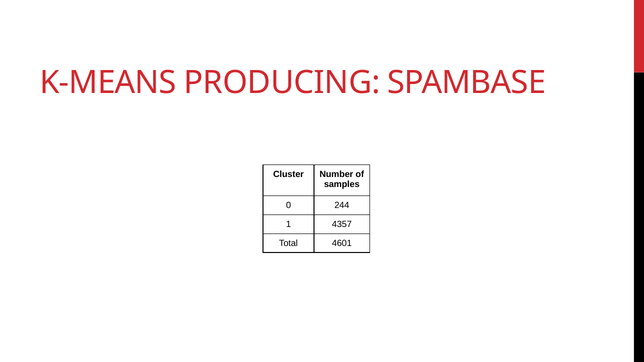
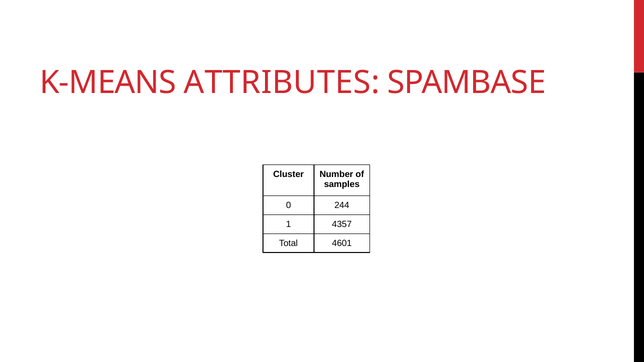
PRODUCING: PRODUCING -> ATTRIBUTES (282, 83)
